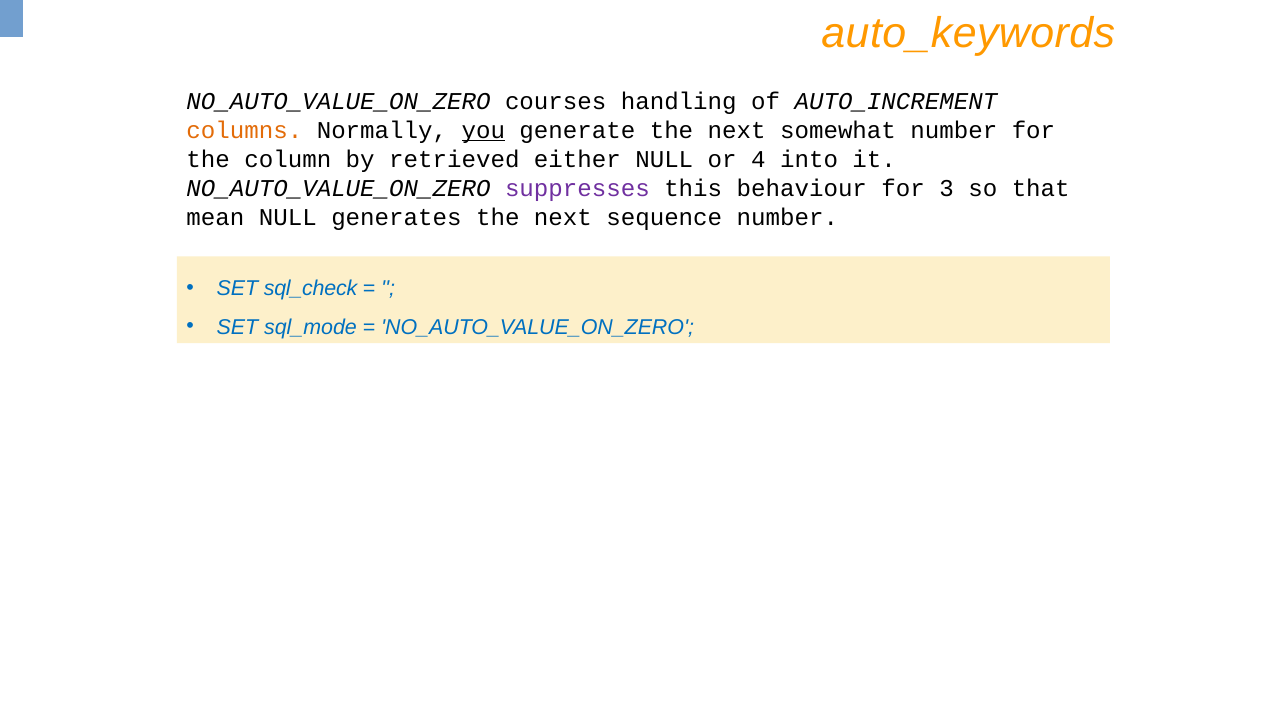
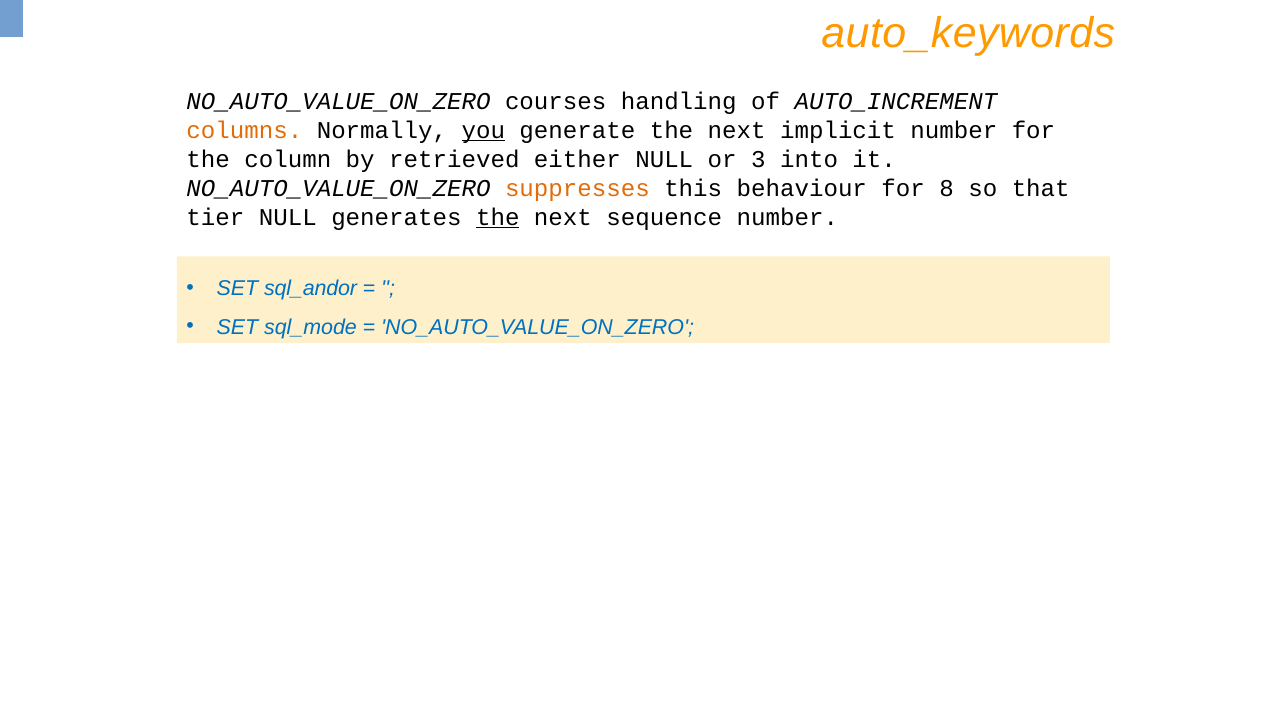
somewhat: somewhat -> implicit (838, 130)
4: 4 -> 3 (758, 159)
suppresses colour: purple -> orange (577, 188)
3: 3 -> 8 (947, 188)
mean: mean -> tier (215, 217)
the underline: none -> present (498, 217)
sql_check: sql_check -> sql_andor (311, 288)
